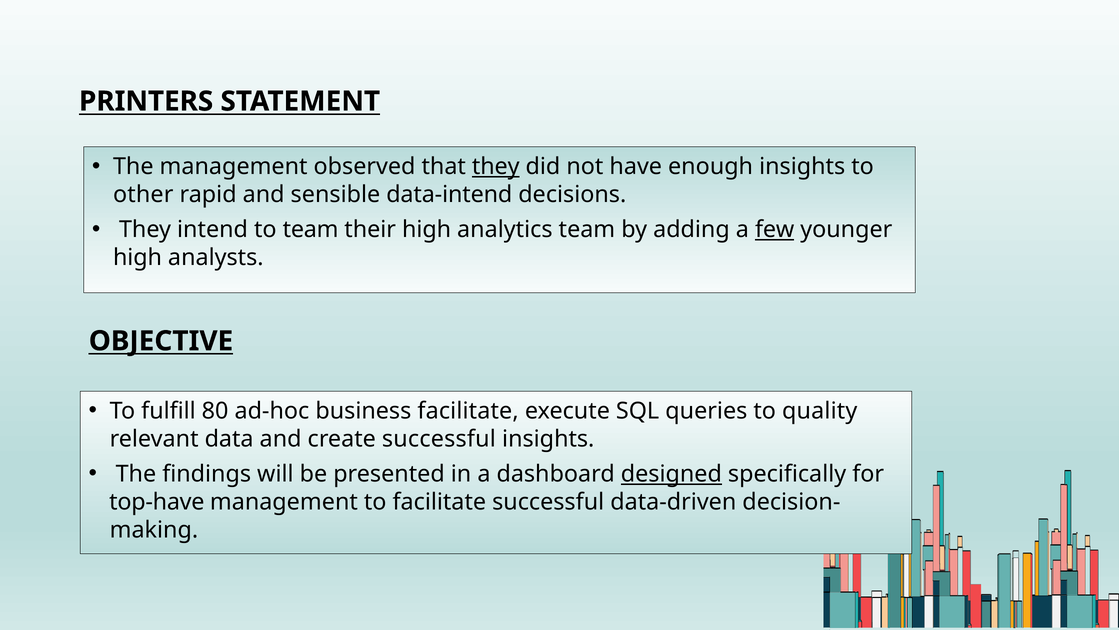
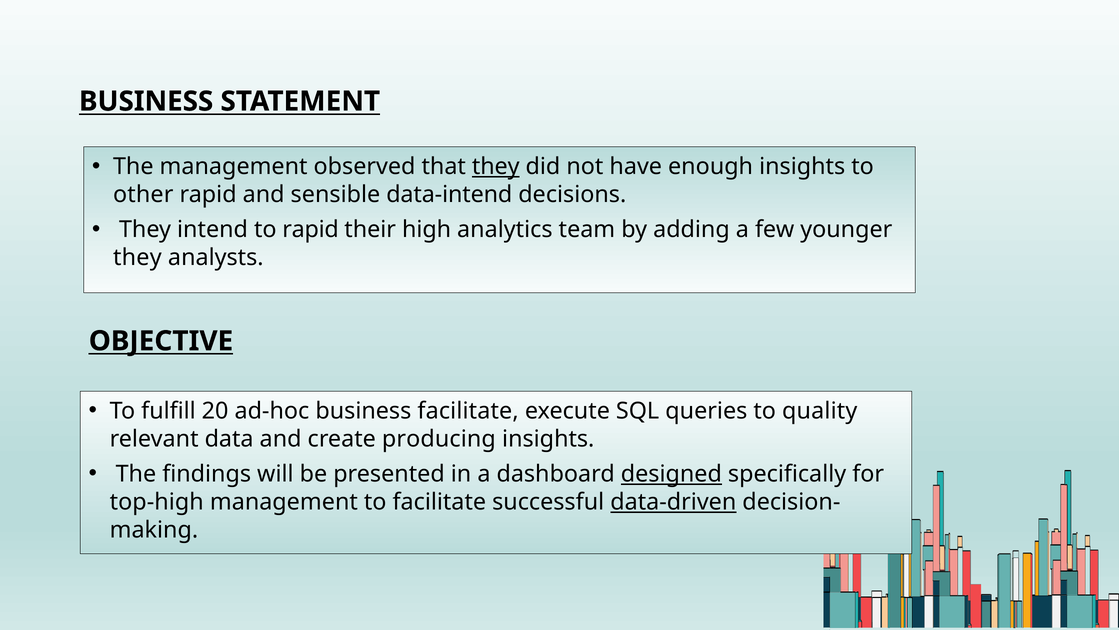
PRINTERS: PRINTERS -> BUSINESS (146, 101)
to team: team -> rapid (311, 230)
few underline: present -> none (775, 230)
high: high -> they (137, 258)
80: 80 -> 20 (215, 411)
create successful: successful -> producing (439, 439)
top-have: top-have -> top-high (157, 502)
data-driven underline: none -> present (673, 502)
